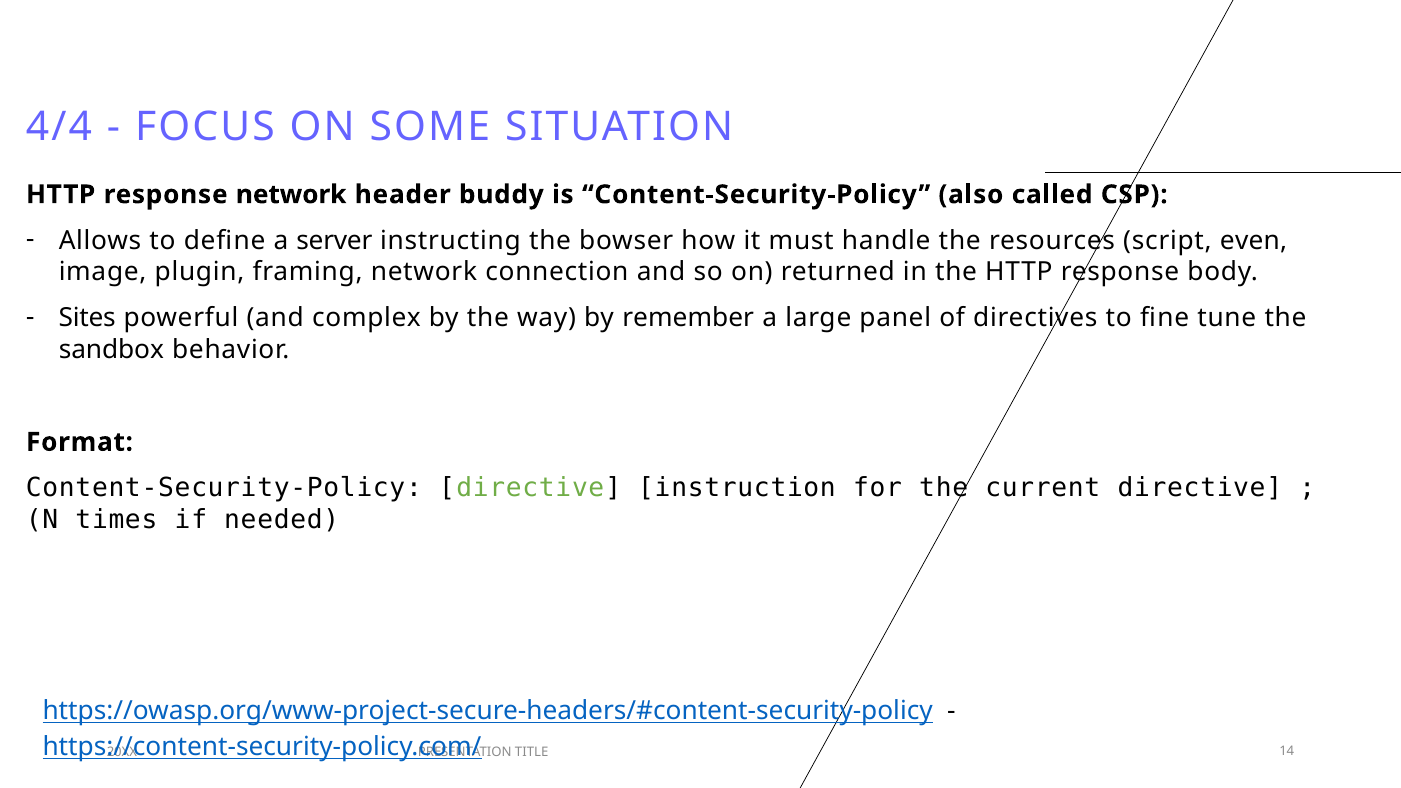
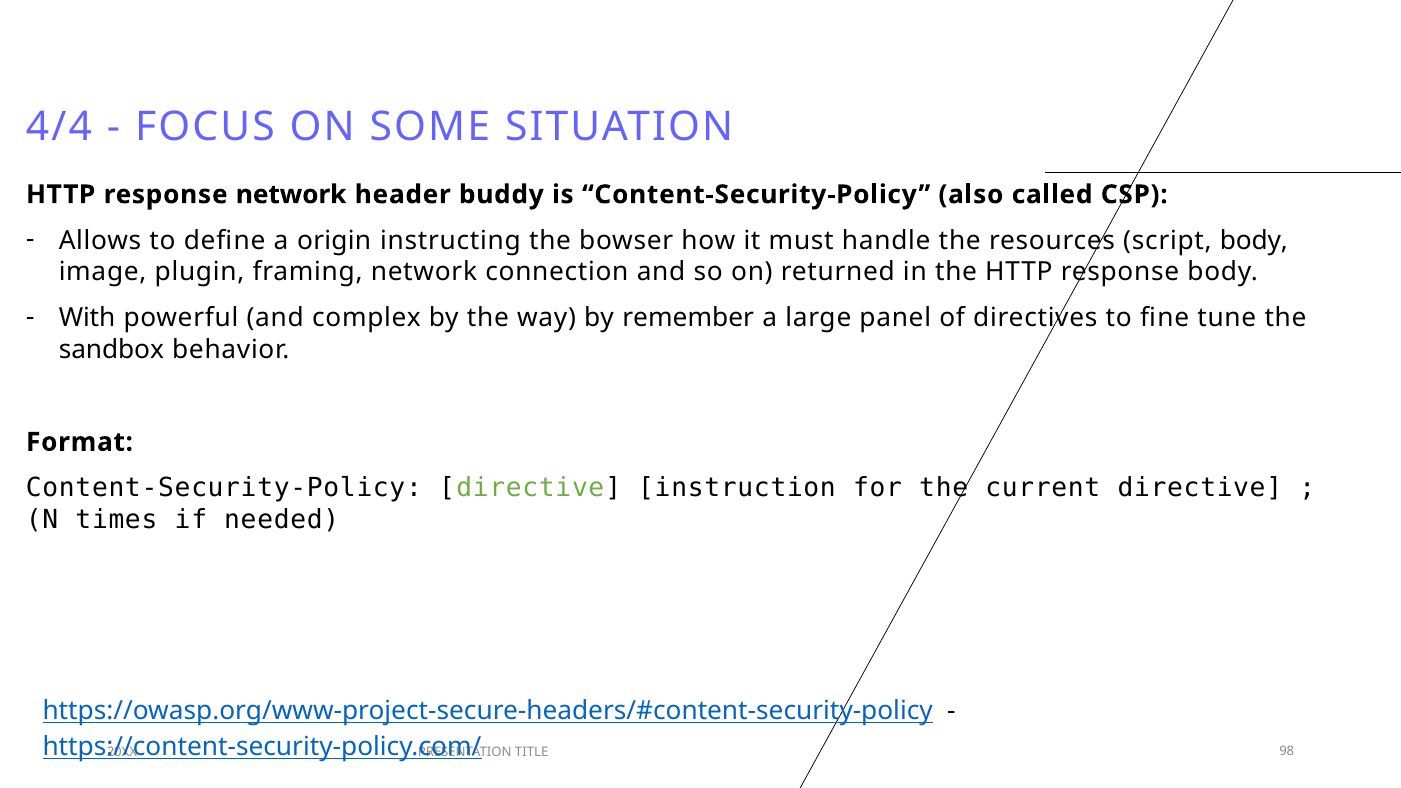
server: server -> origin (334, 241)
script even: even -> body (1254, 241)
Sites: Sites -> With (87, 318)
14: 14 -> 98 (1287, 751)
